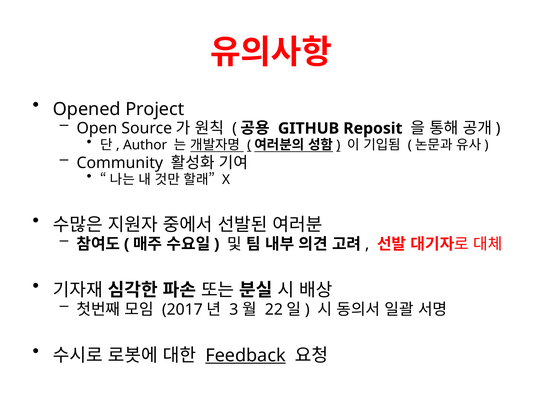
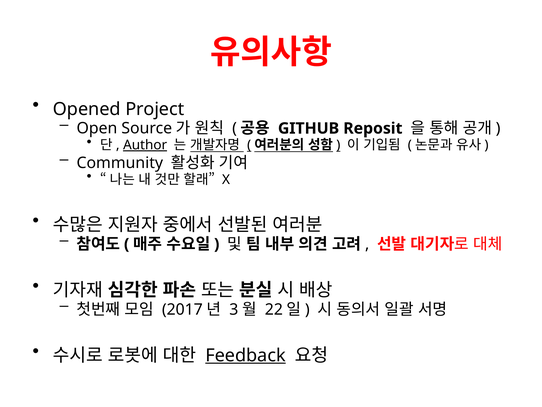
Author underline: none -> present (145, 145)
